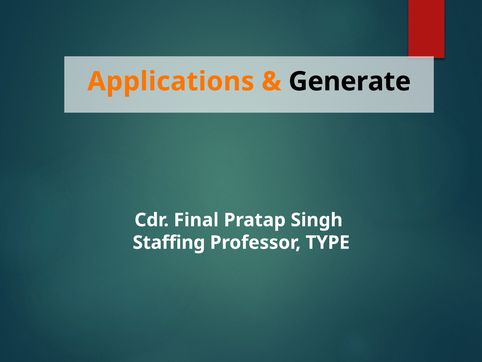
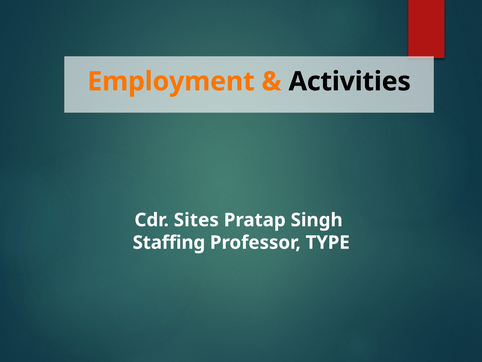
Applications: Applications -> Employment (171, 81)
Generate: Generate -> Activities (350, 81)
Final: Final -> Sites (196, 220)
